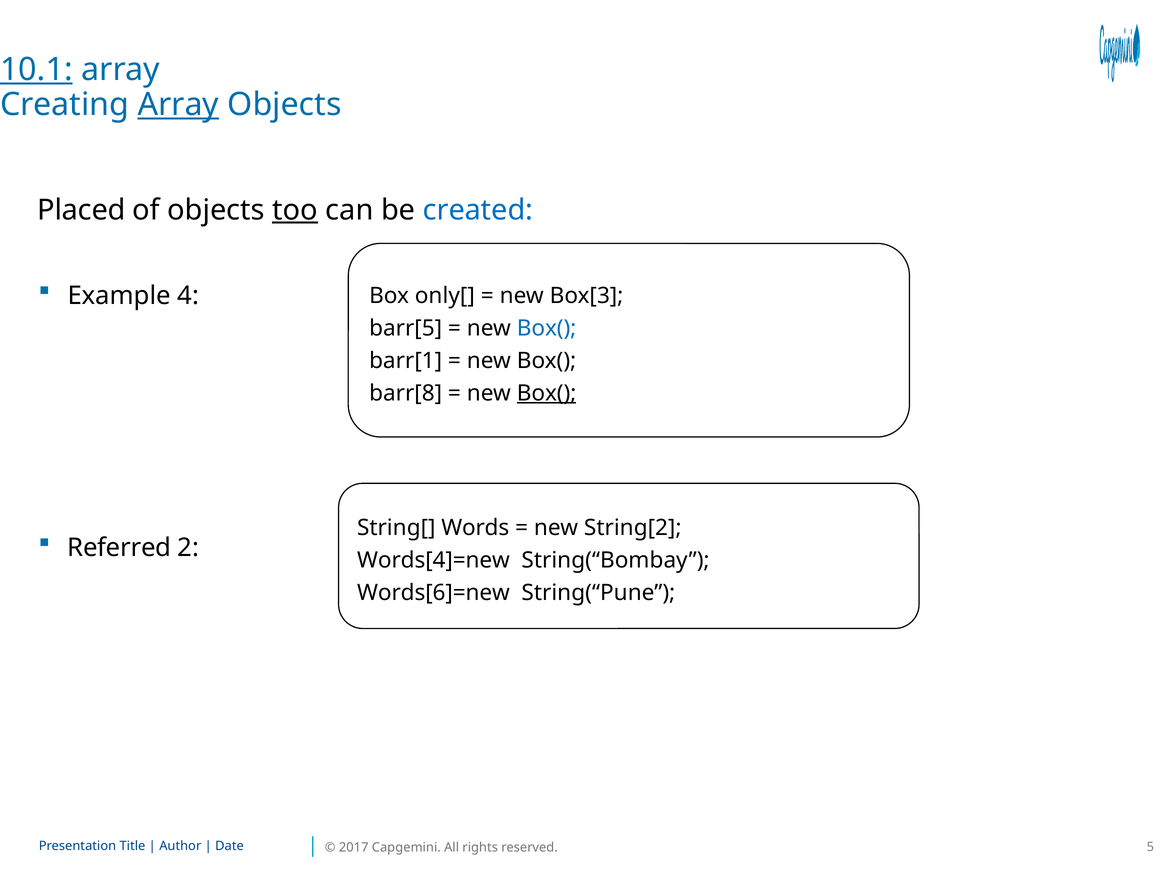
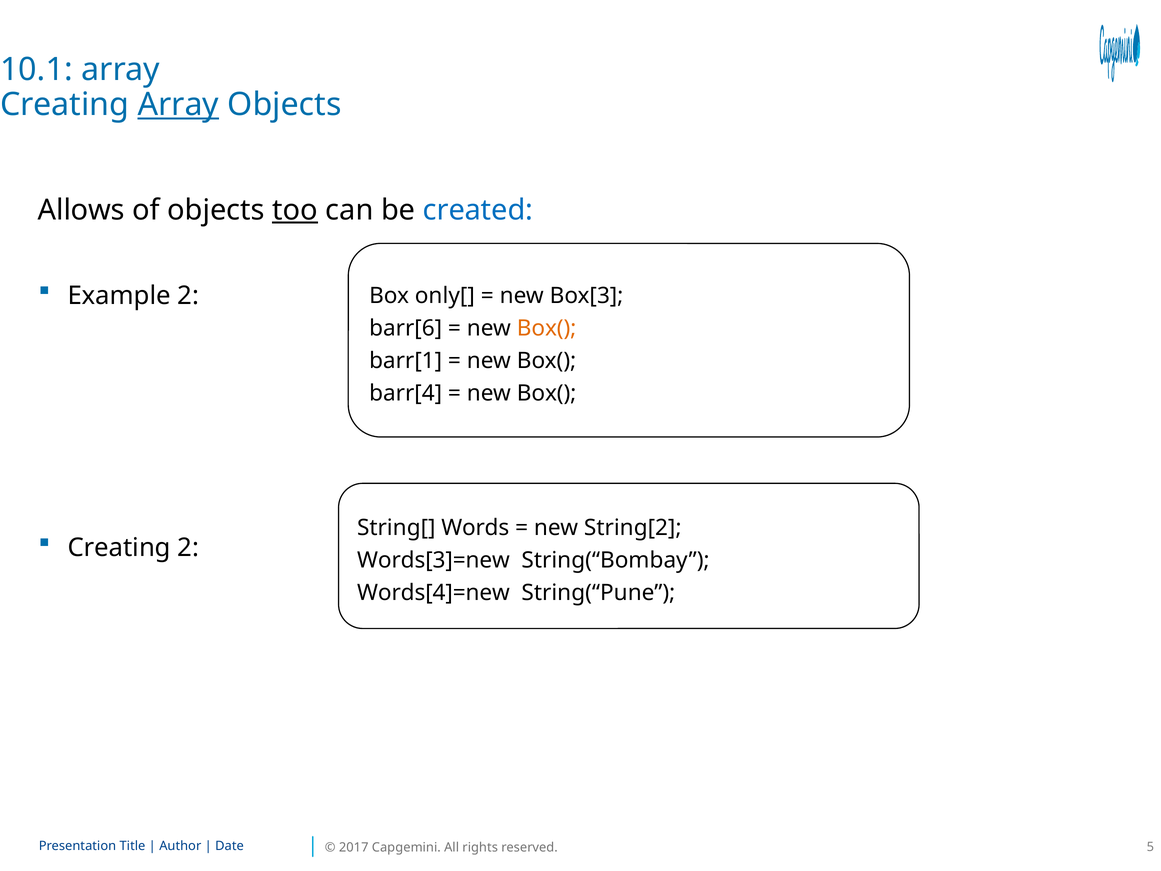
10.1 underline: present -> none (36, 70)
Placed: Placed -> Allows (81, 210)
Example 4: 4 -> 2 (188, 296)
barr[5: barr[5 -> barr[6 (406, 328)
Box( colour: blue -> orange (547, 328)
barr[8: barr[8 -> barr[4 (406, 393)
Box( underline: present -> none (547, 393)
Referred: Referred -> Creating (119, 547)
Words[4]=new: Words[4]=new -> Words[3]=new (433, 560)
Words[6]=new: Words[6]=new -> Words[4]=new (433, 592)
